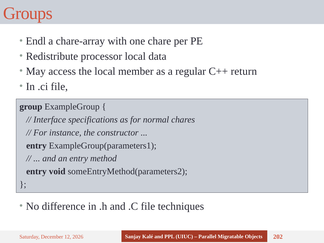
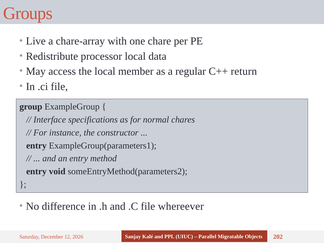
Endl: Endl -> Live (36, 41)
techniques: techniques -> whereever (181, 206)
